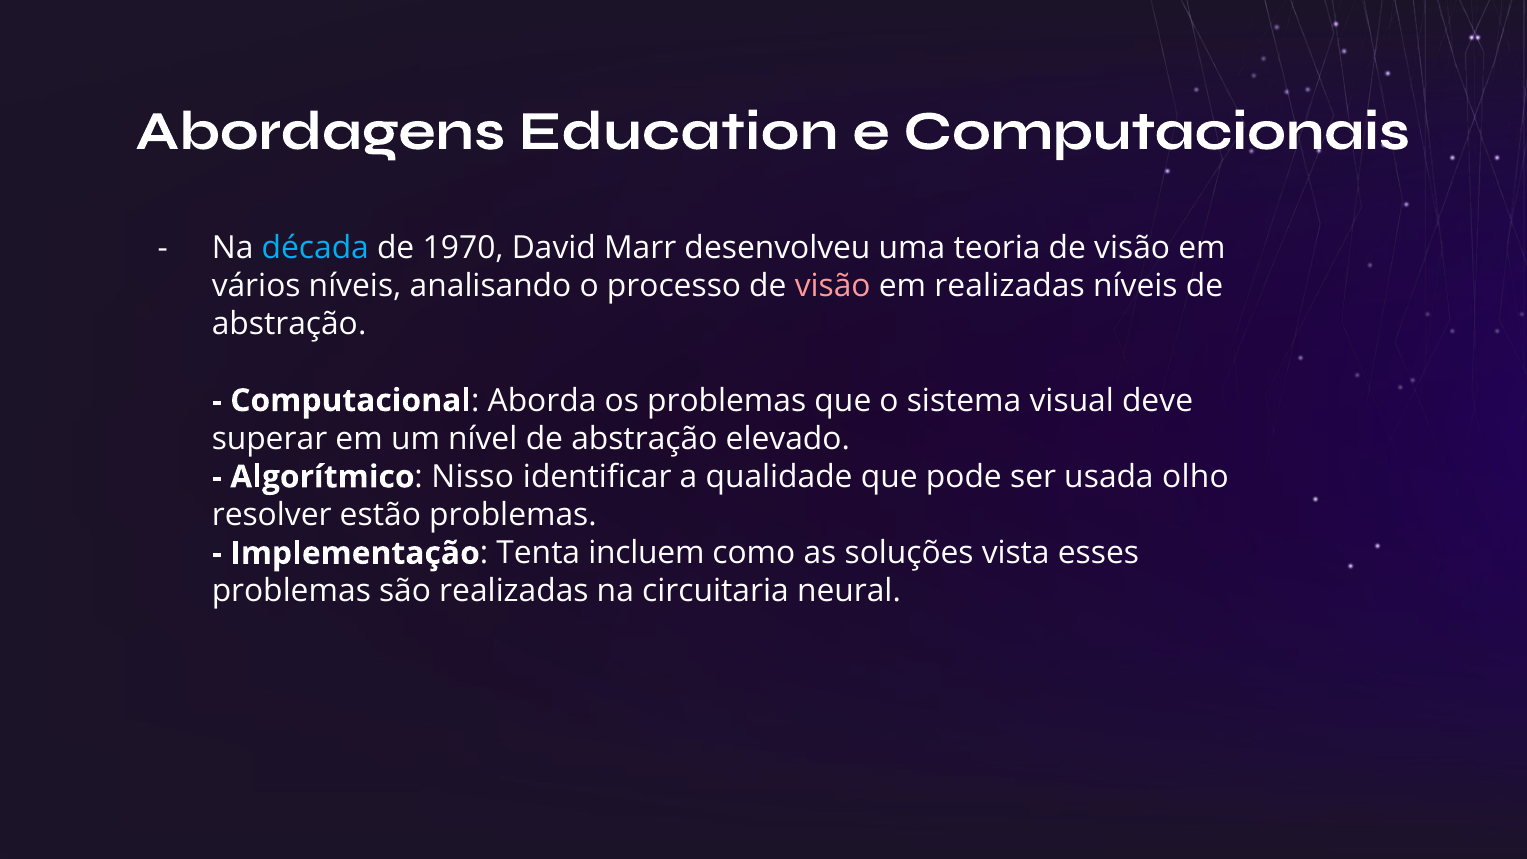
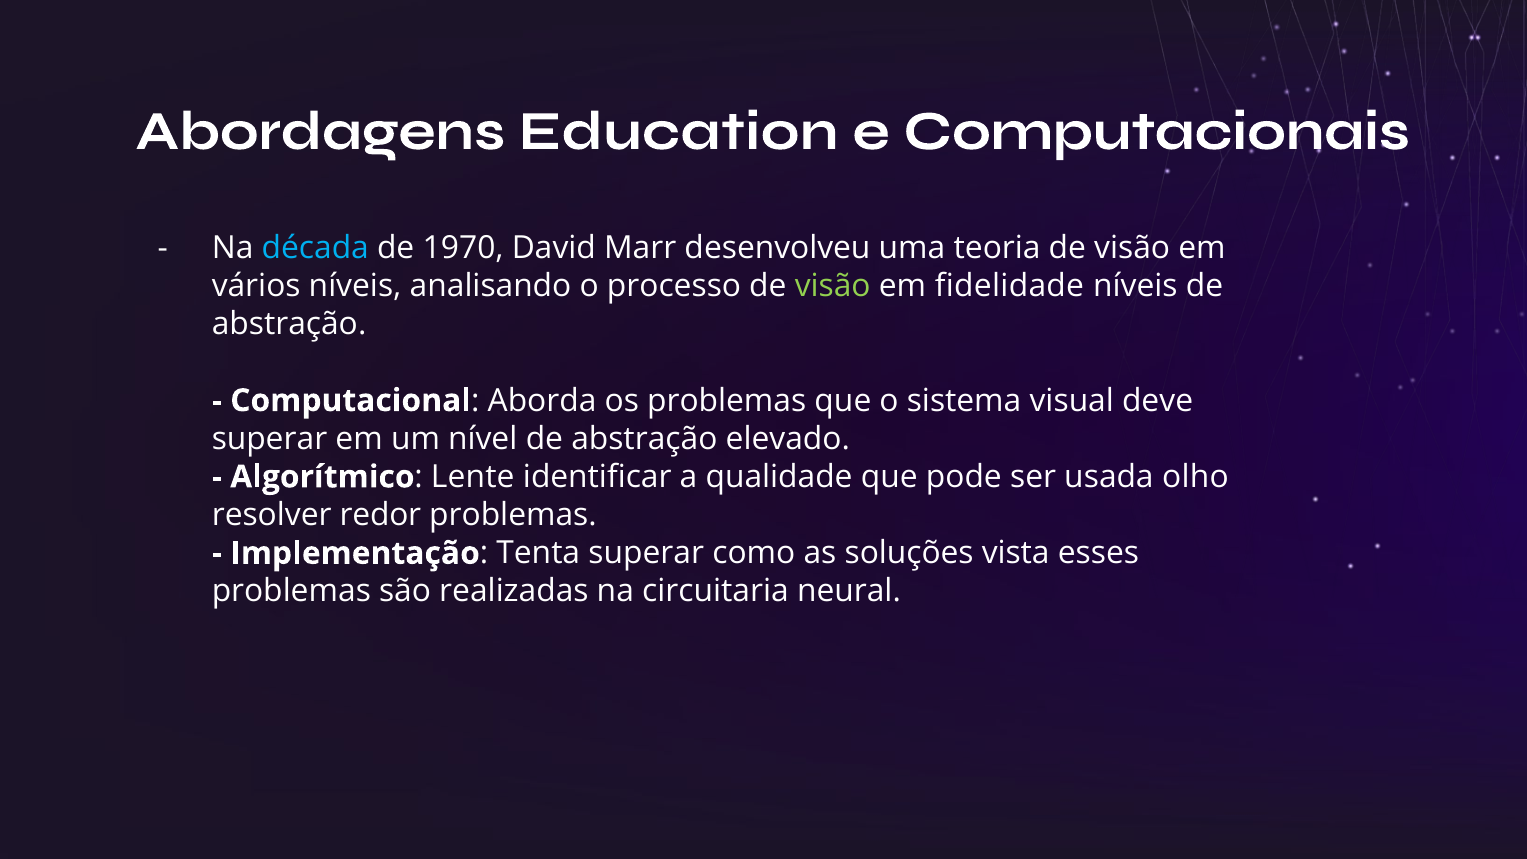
visão colour: pink -> light green (833, 286)
em realizadas: realizadas -> fidelidade (1009, 286)
Nisso: Nisso -> Lente (473, 477)
estão: estão -> redor (380, 515)
Tenta incluem: incluem -> superar (646, 553)
